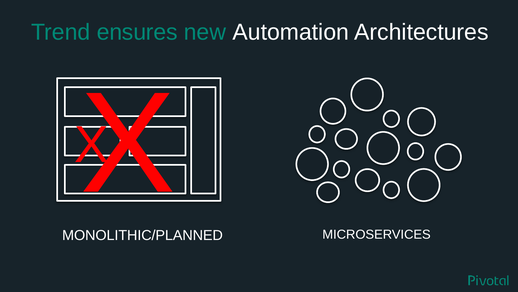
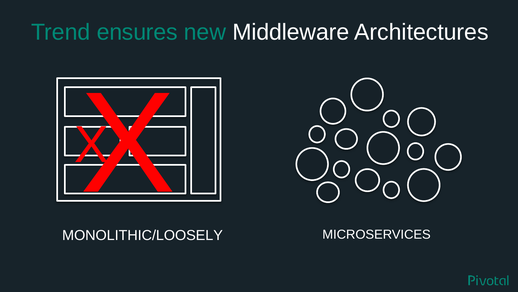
Automation: Automation -> Middleware (291, 32)
MONOLITHIC/PLANNED: MONOLITHIC/PLANNED -> MONOLITHIC/LOOSELY (142, 235)
